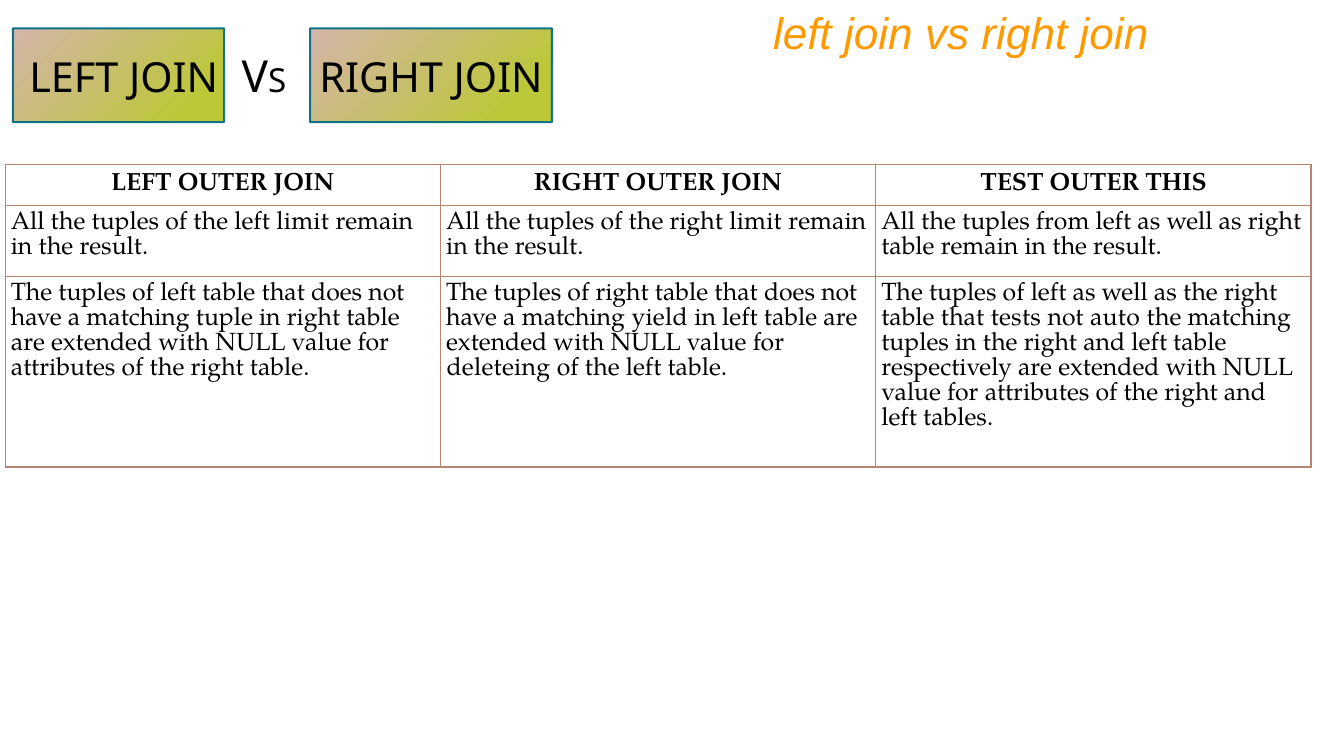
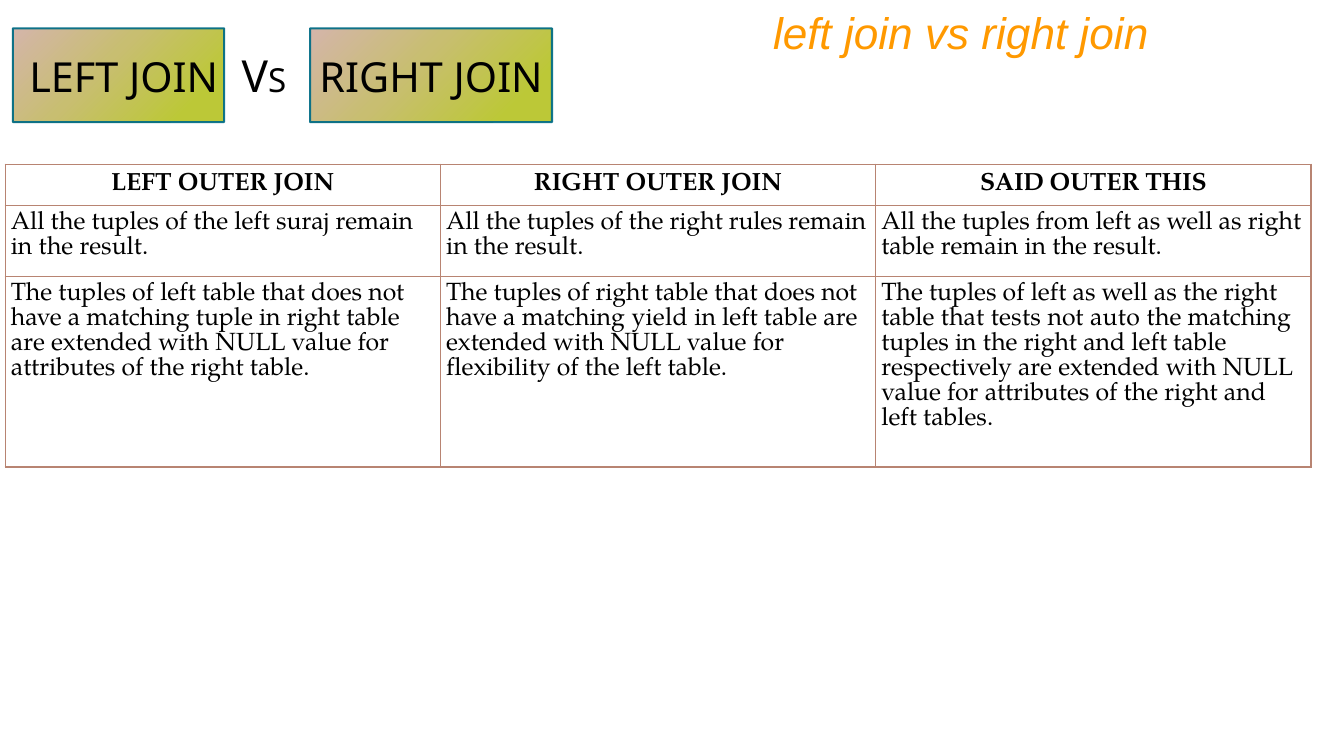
TEST: TEST -> SAID (1012, 182)
left limit: limit -> suraj (303, 221)
right limit: limit -> rules (756, 221)
deleteing: deleteing -> flexibility (498, 367)
